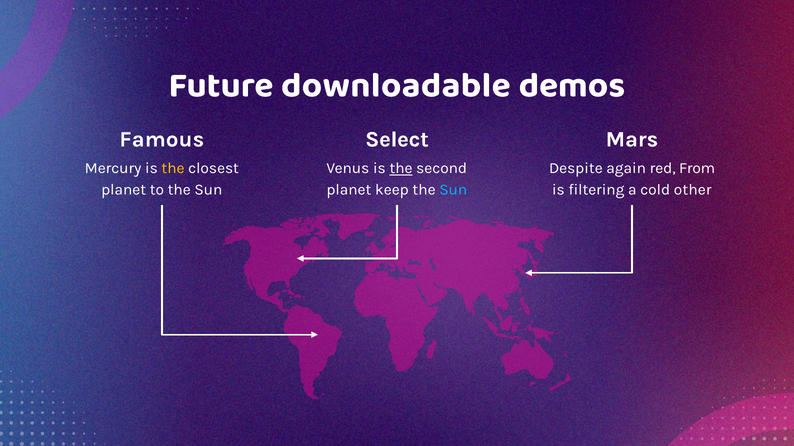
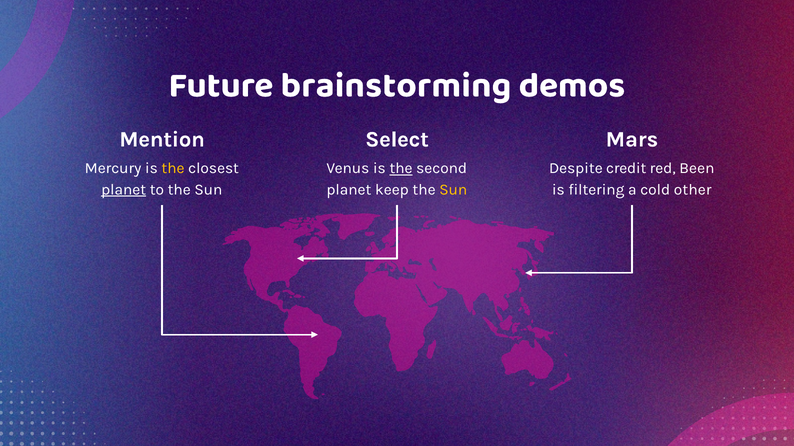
downloadable: downloadable -> brainstorming (396, 85)
Famous: Famous -> Mention (162, 139)
again: again -> credit (626, 168)
From: From -> Been (697, 168)
planet underline: none -> present (124, 190)
Sun colour: light blue -> yellow (453, 190)
